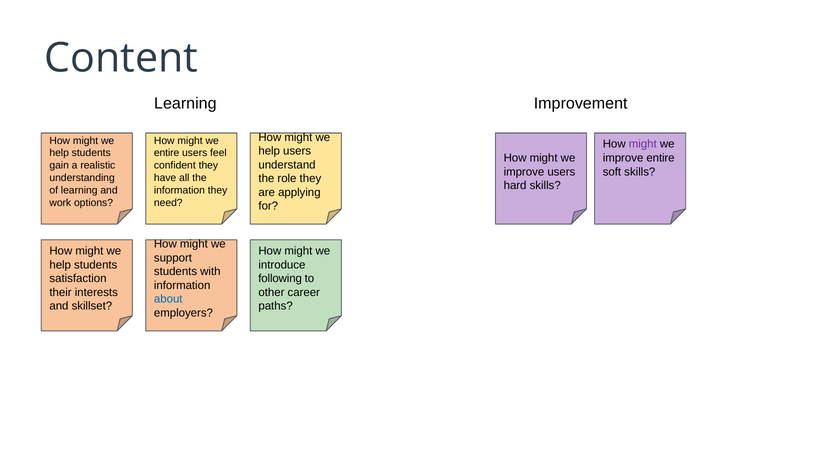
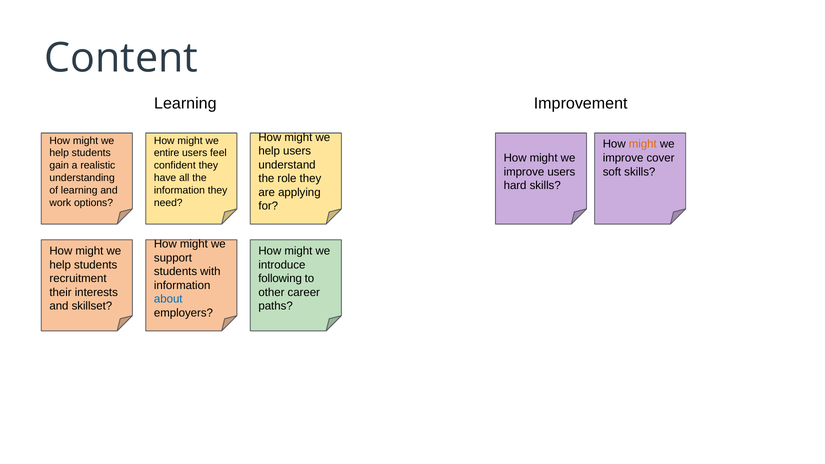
might colour: purple -> orange (643, 144)
improve entire: entire -> cover (660, 158)
satisfaction: satisfaction -> recruitment (78, 279)
